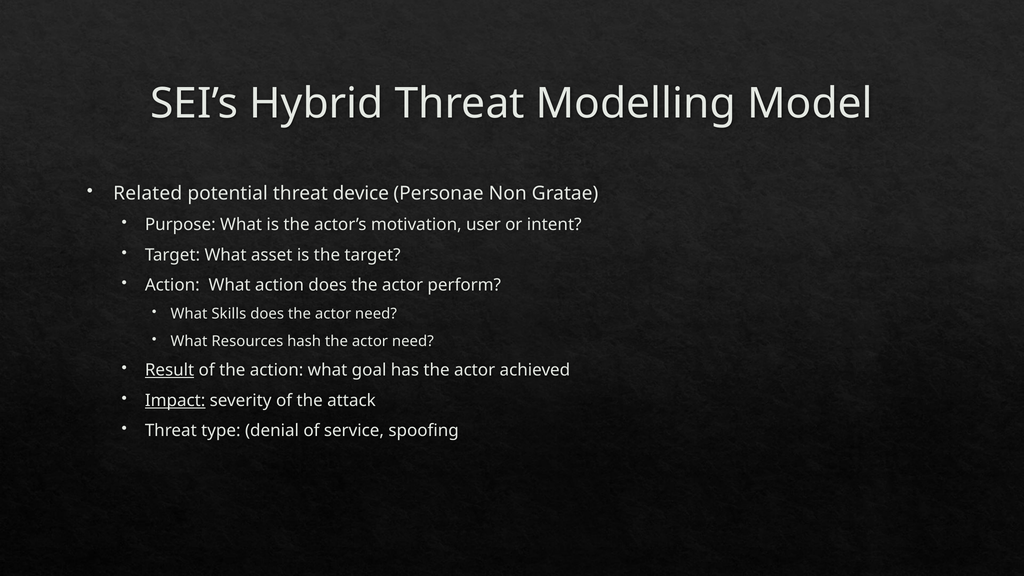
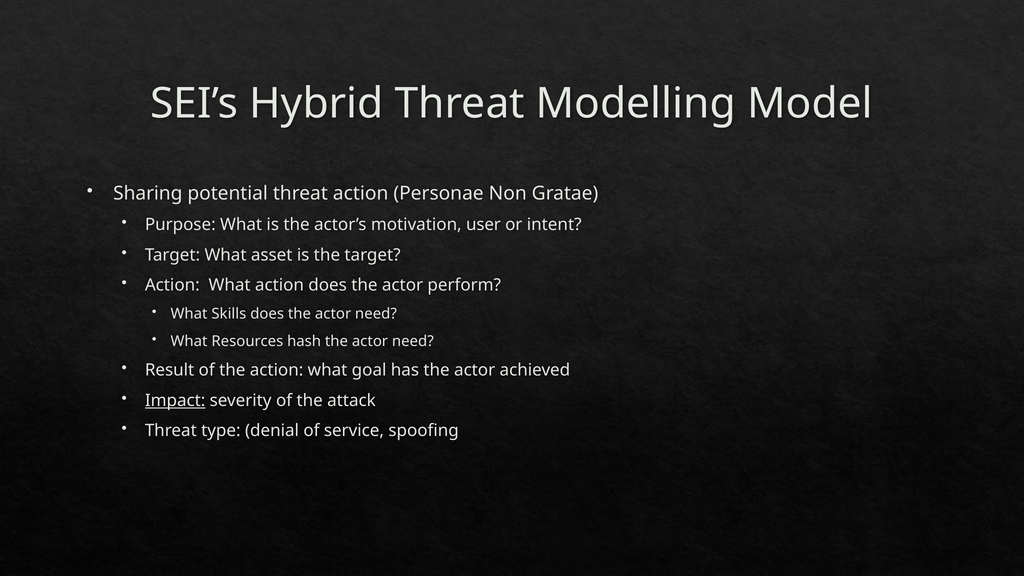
Related: Related -> Sharing (148, 193)
threat device: device -> action (361, 193)
Result underline: present -> none (170, 370)
